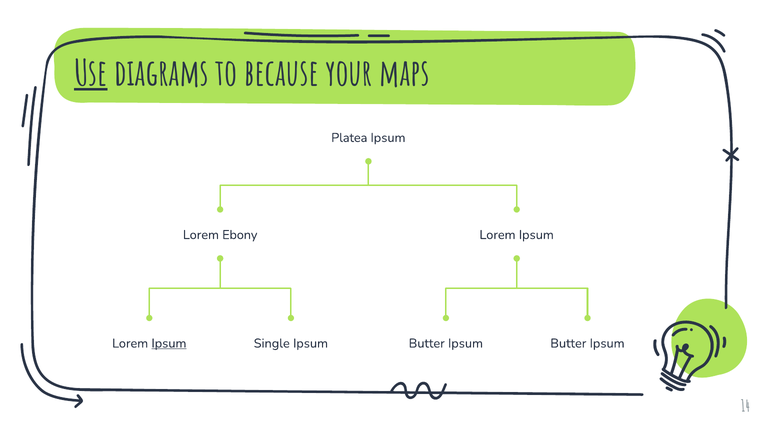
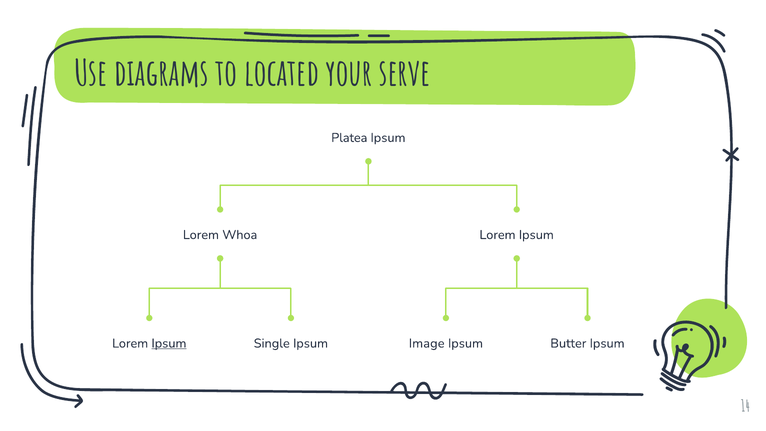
Use underline: present -> none (91, 74)
because: because -> located (282, 74)
maps: maps -> serve (405, 74)
Ebony: Ebony -> Whoa (240, 235)
Butter: Butter -> Image (427, 343)
